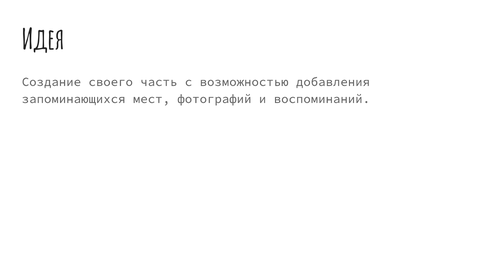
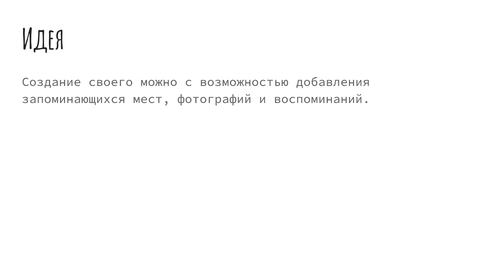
часть: часть -> можно (159, 82)
